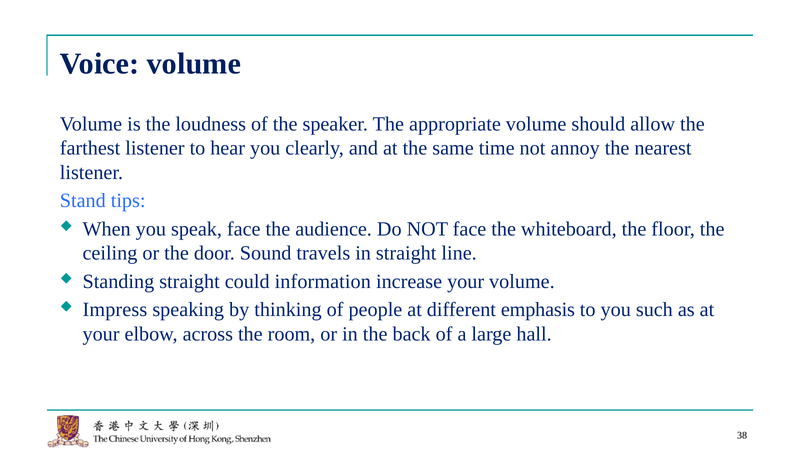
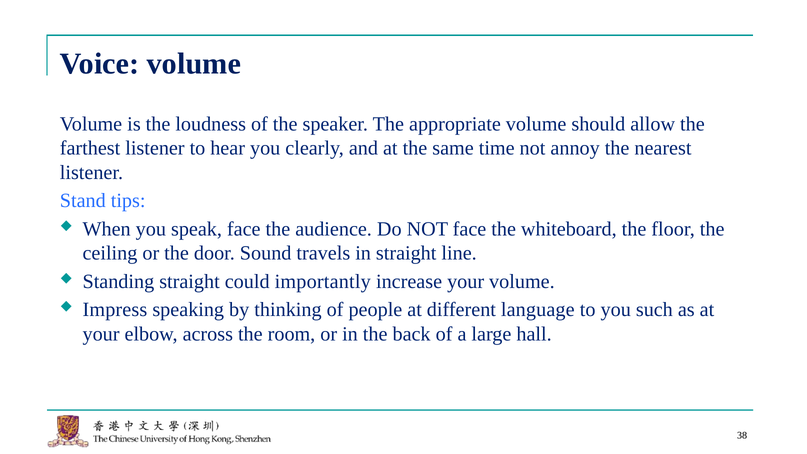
information: information -> importantly (323, 281)
emphasis: emphasis -> language (538, 310)
